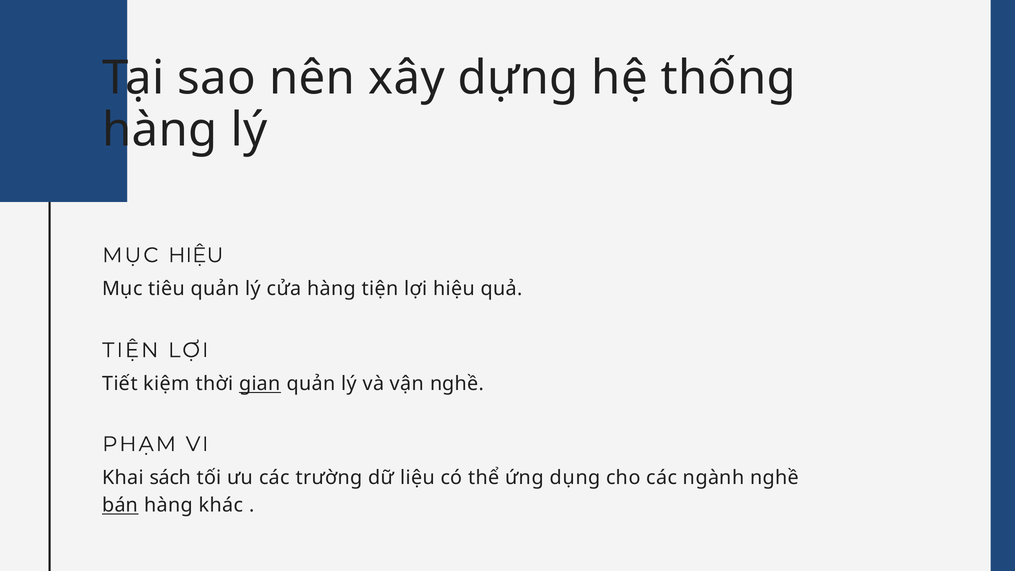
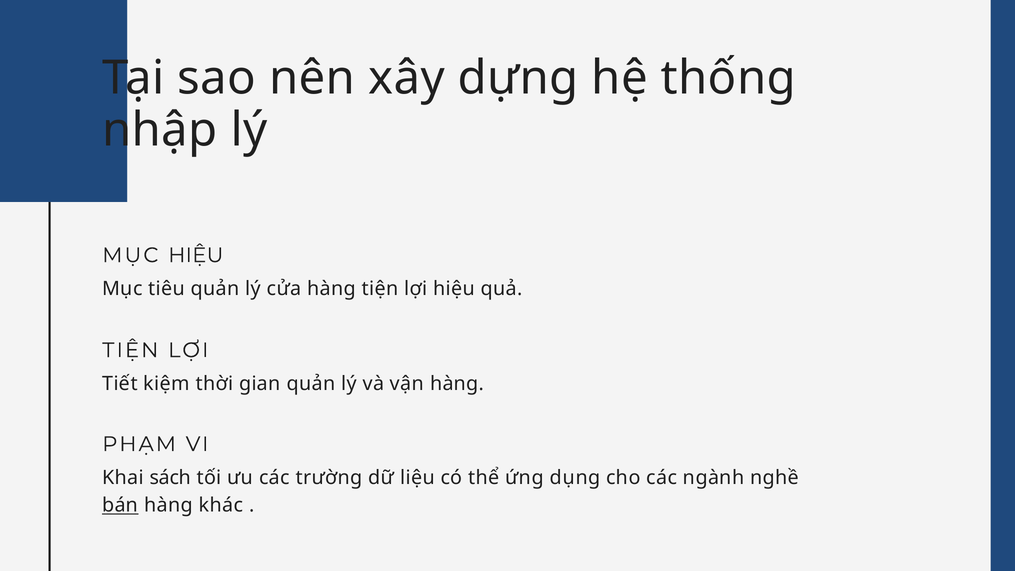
hàng: hàng -> nhập (160, 130)
gian underline: present -> none (260, 384)
vận nghề: nghề -> hàng (457, 384)
